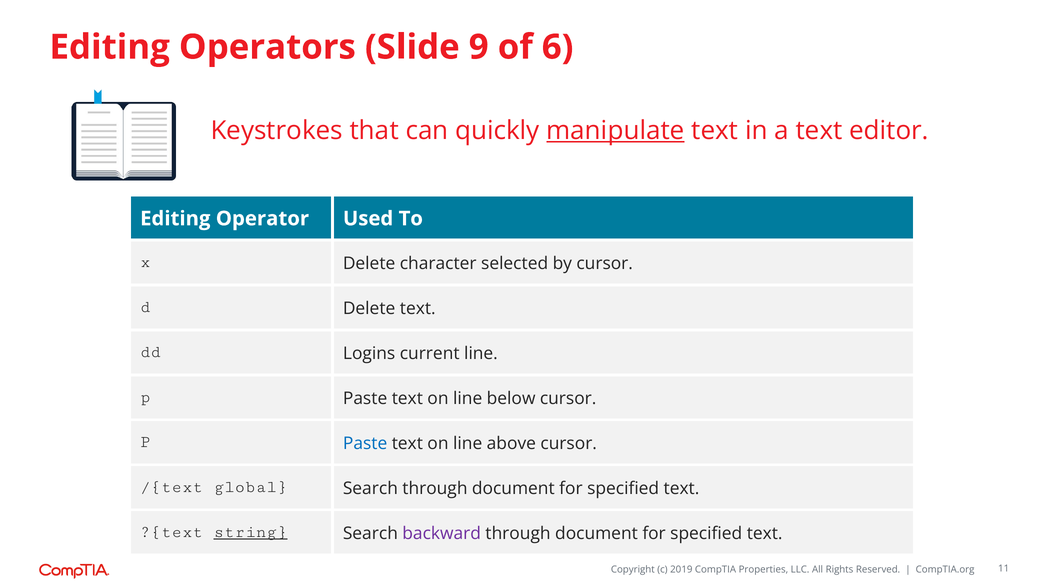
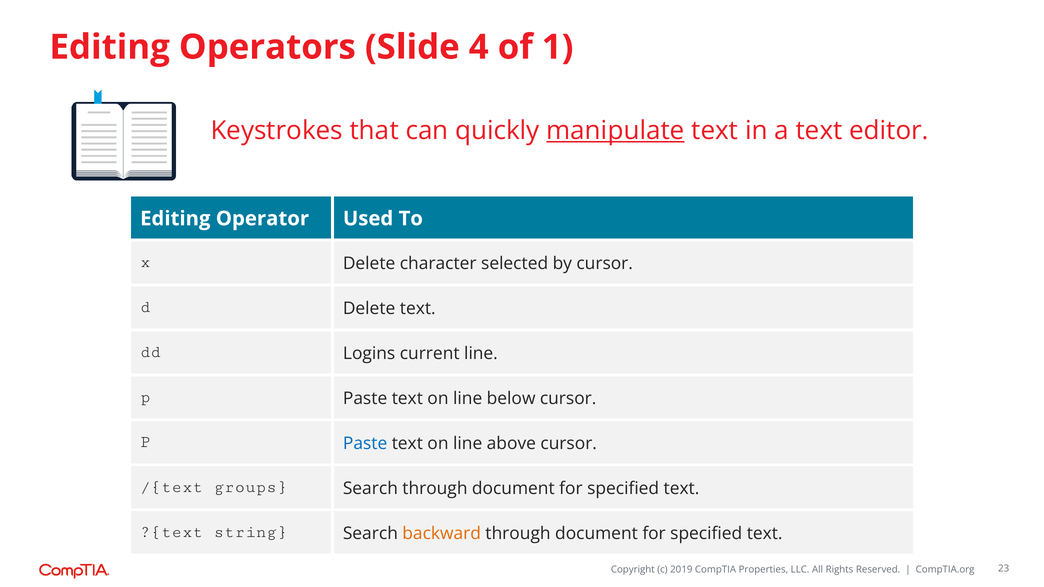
9: 9 -> 4 (479, 47)
6: 6 -> 1 (558, 47)
global: global -> groups (251, 487)
string underline: present -> none (251, 532)
backward colour: purple -> orange (442, 534)
11: 11 -> 23 (1004, 569)
